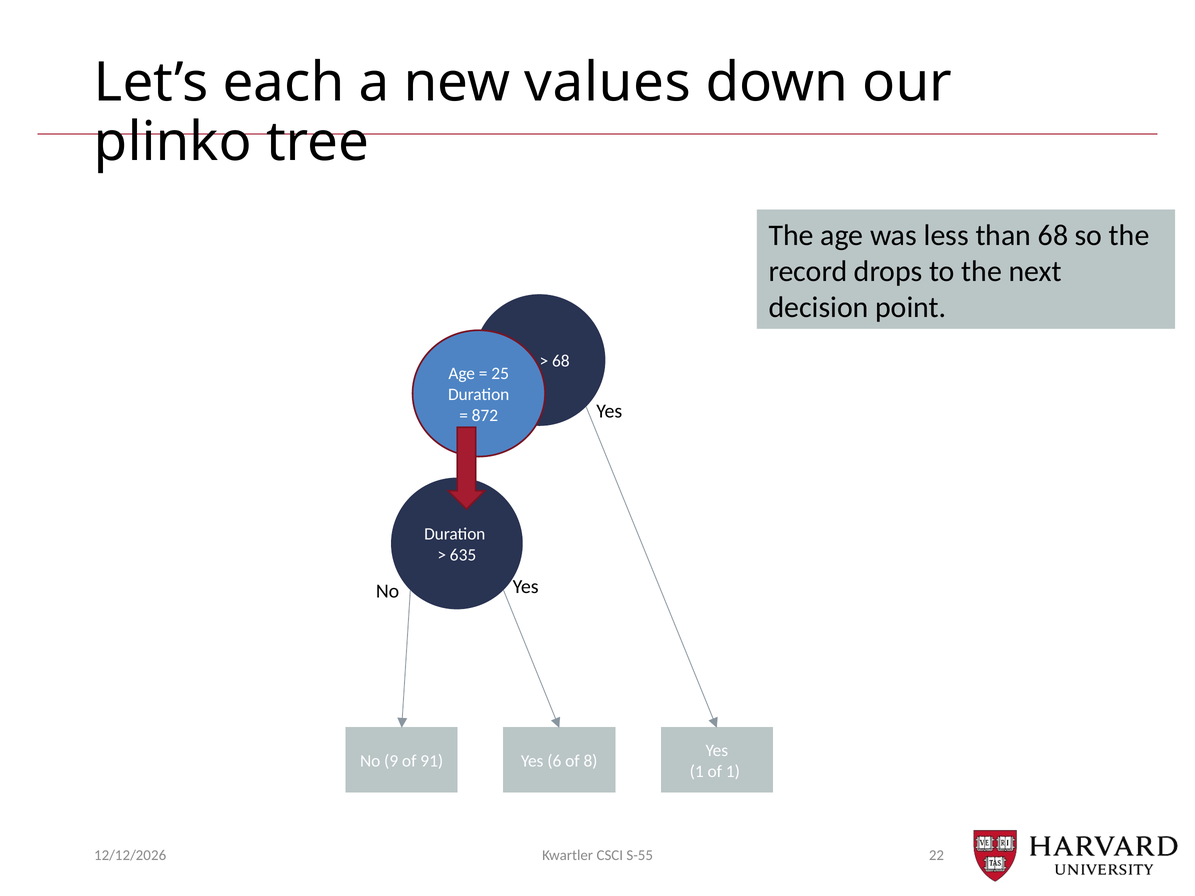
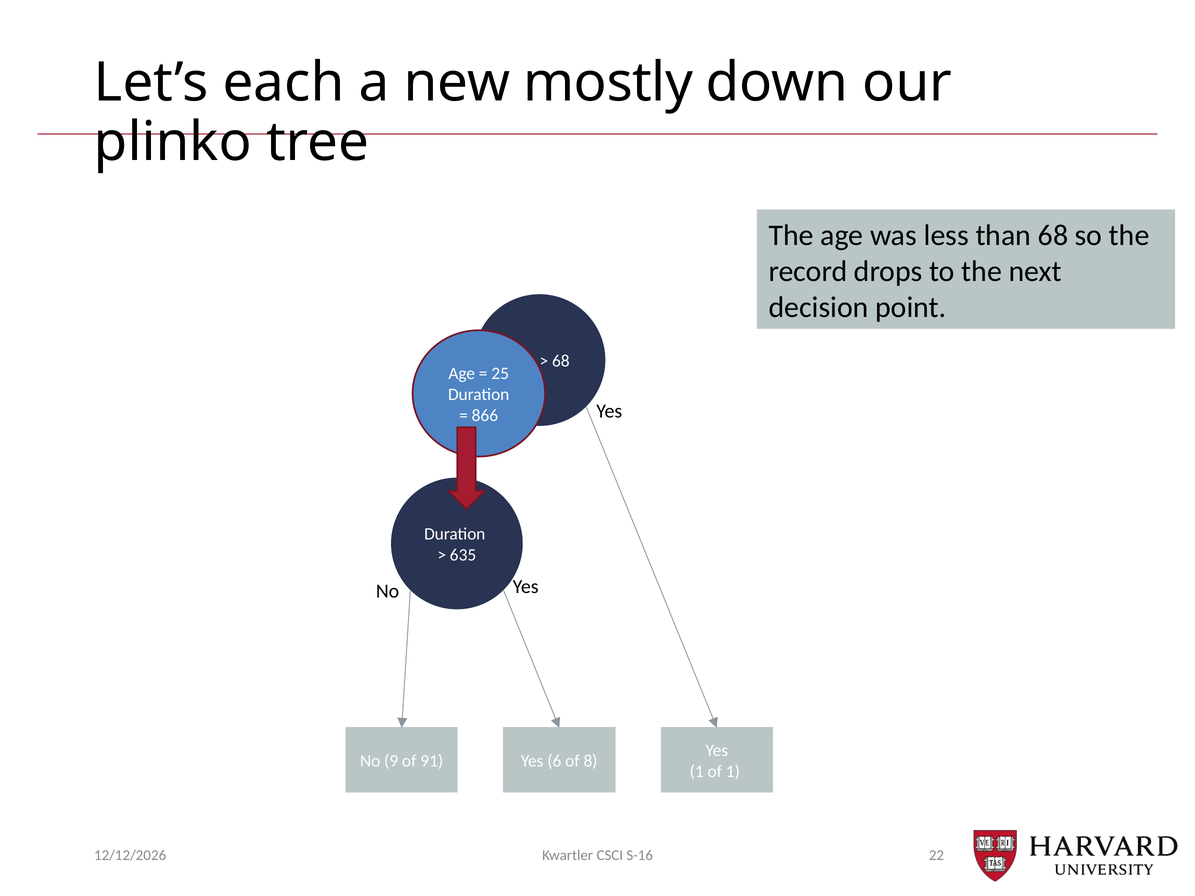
values: values -> mostly (608, 83)
872: 872 -> 866 (485, 416)
S-55: S-55 -> S-16 (640, 856)
